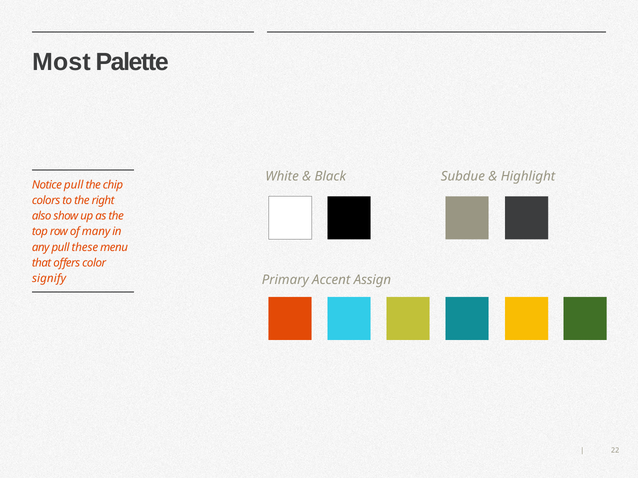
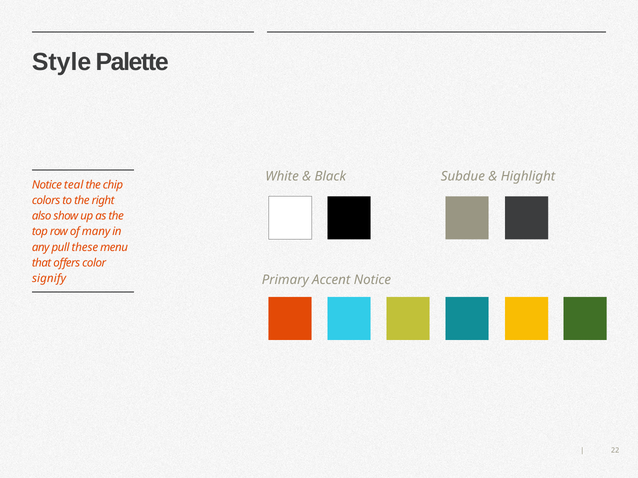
Most: Most -> Style (62, 62)
Notice pull: pull -> teal (74, 185)
Accent Assign: Assign -> Notice (372, 280)
